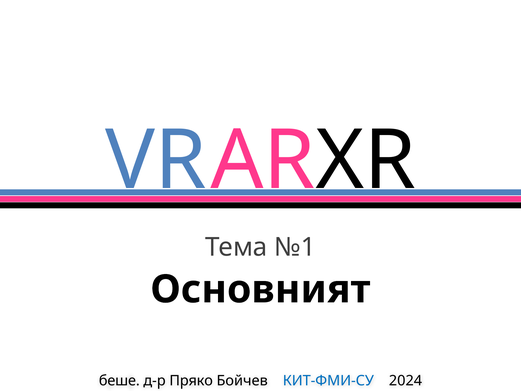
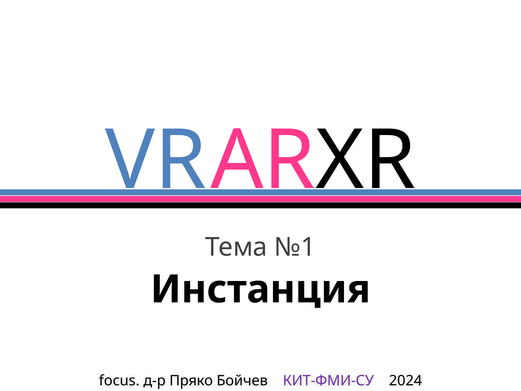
Основният: Основният -> Инстанция (260, 289)
беше: беше -> focus (119, 380)
КИТ-ФМИ-СУ colour: blue -> purple (328, 380)
